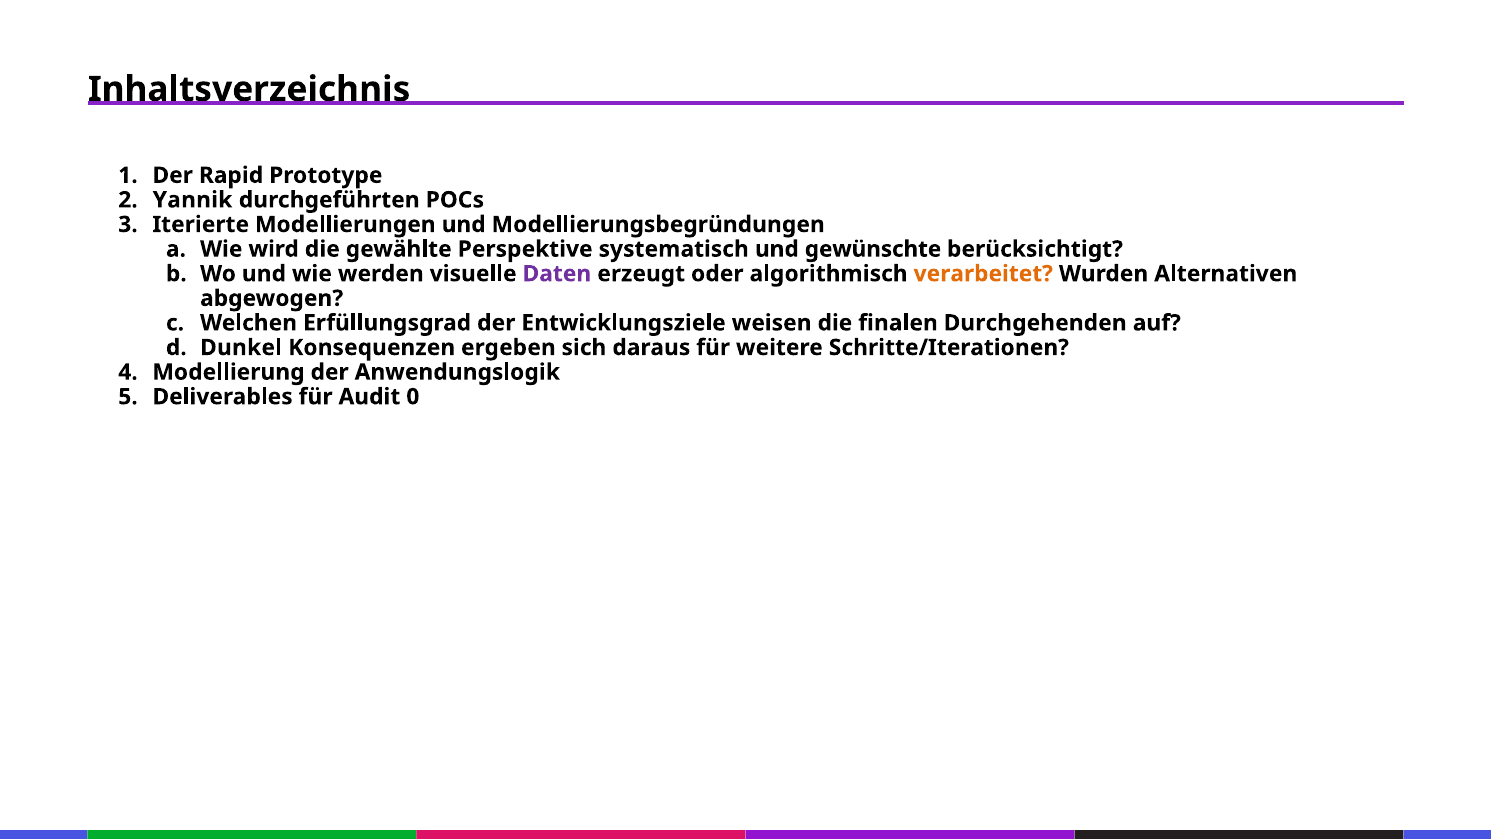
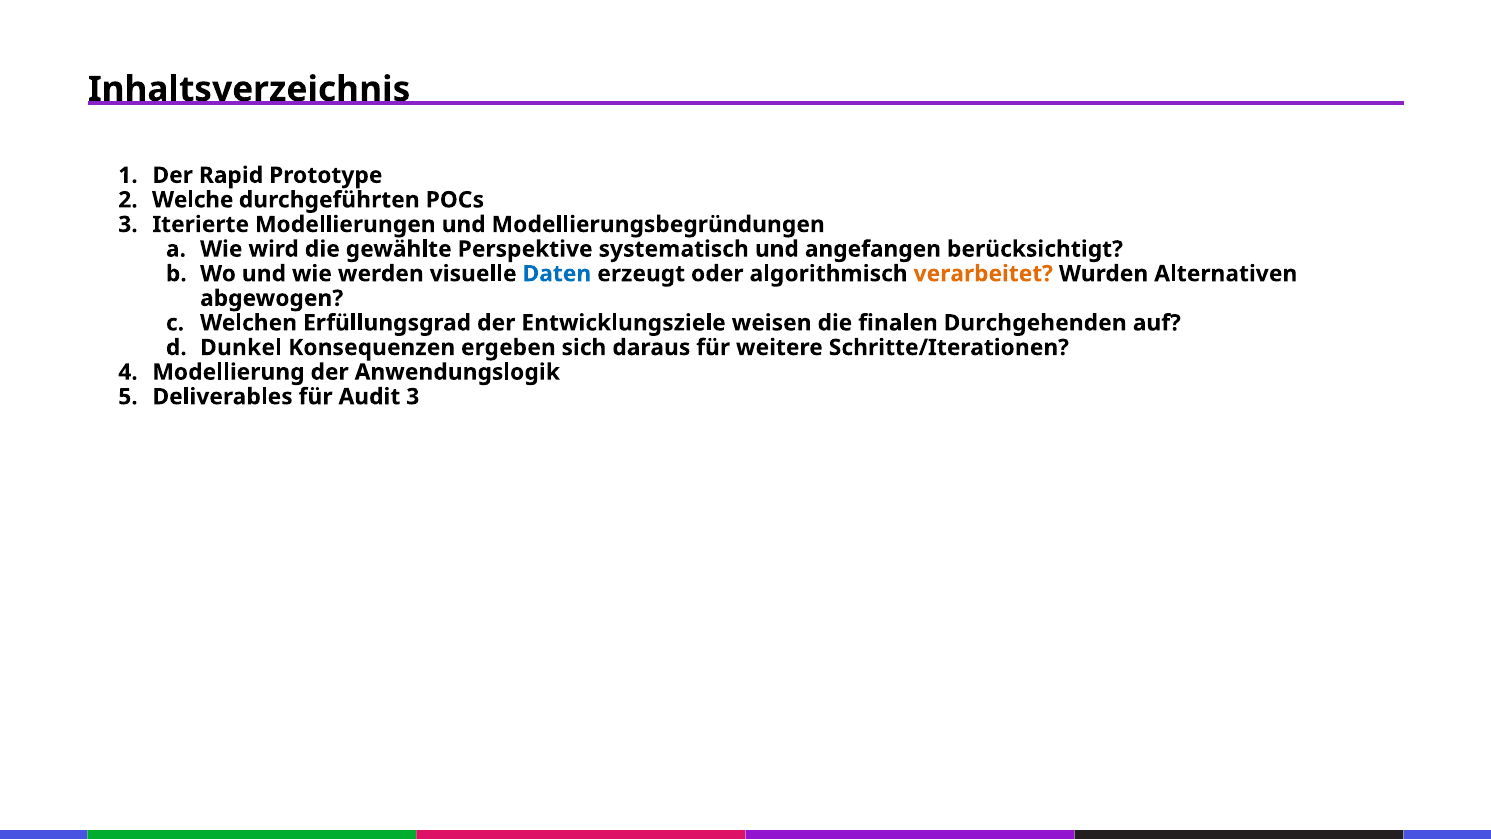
Yannik: Yannik -> Welche (193, 200)
gewünschte: gewünschte -> angefangen (873, 249)
Daten colour: purple -> blue (557, 274)
Audit 0: 0 -> 3 (413, 397)
